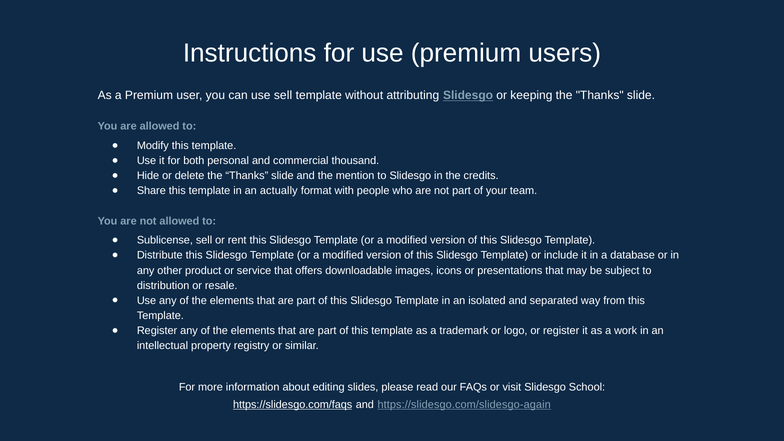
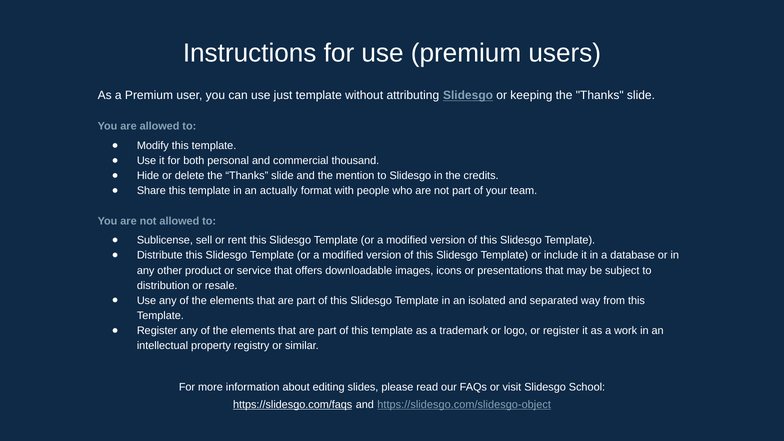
use sell: sell -> just (283, 95)
https://slidesgo.com/slidesgo-again: https://slidesgo.com/slidesgo-again -> https://slidesgo.com/slidesgo-object (464, 405)
